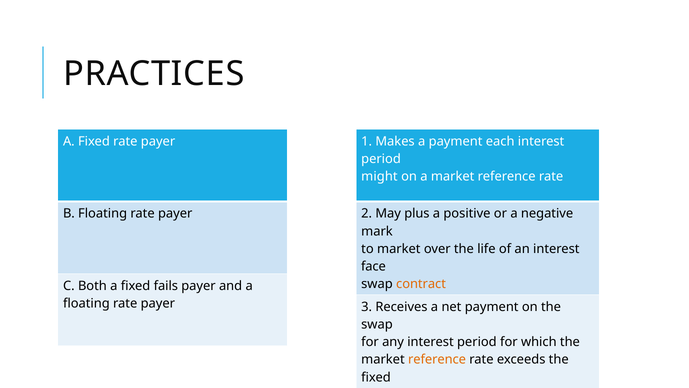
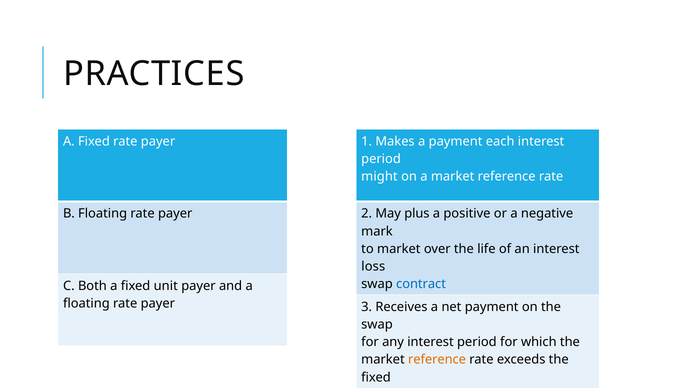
face: face -> loss (373, 266)
contract colour: orange -> blue (421, 284)
fails: fails -> unit (166, 286)
